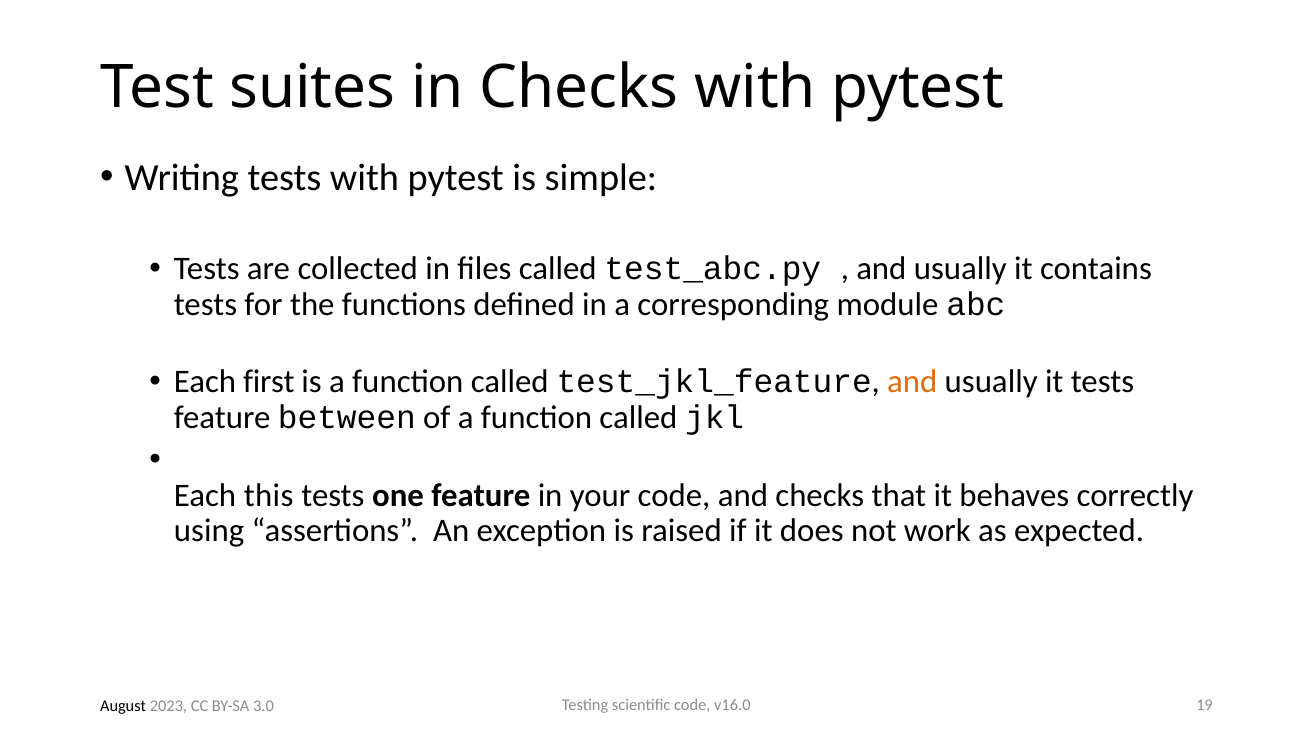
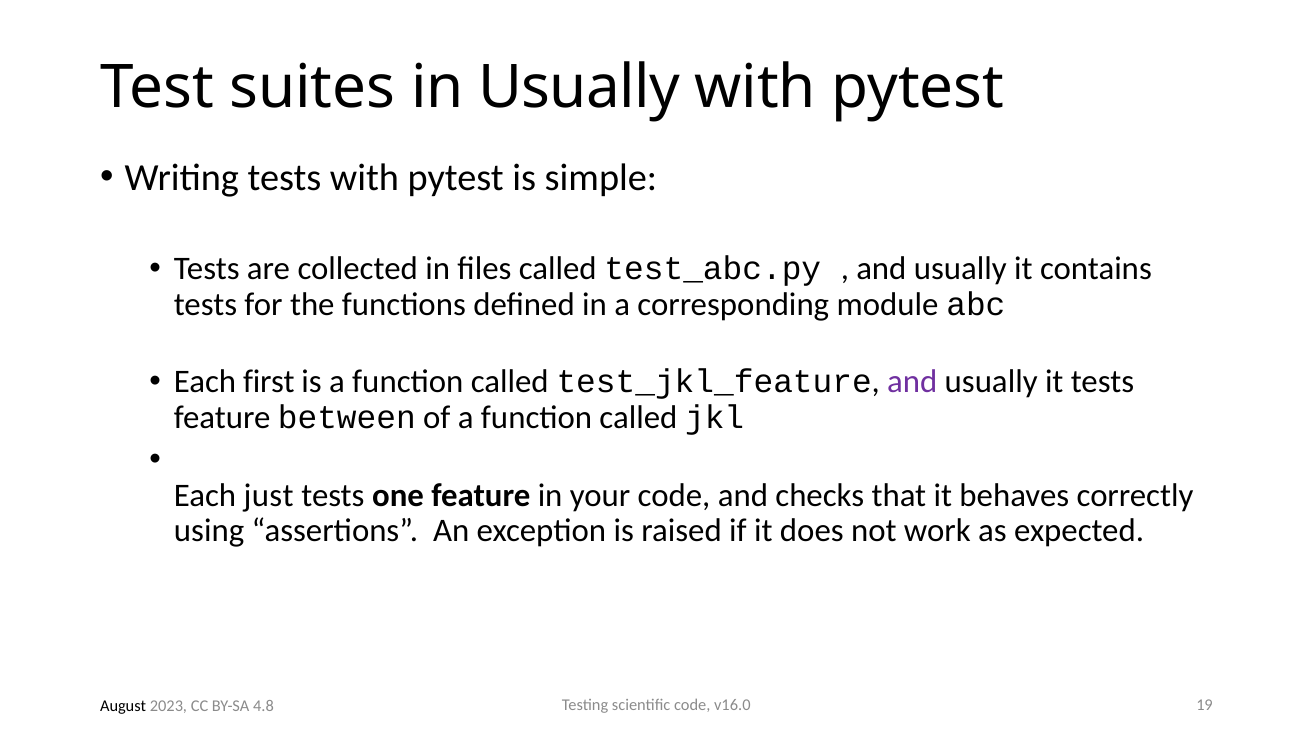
in Checks: Checks -> Usually (579, 88)
and colour: orange -> purple (912, 382)
this: this -> just (269, 495)
3.0: 3.0 -> 4.8 (263, 705)
